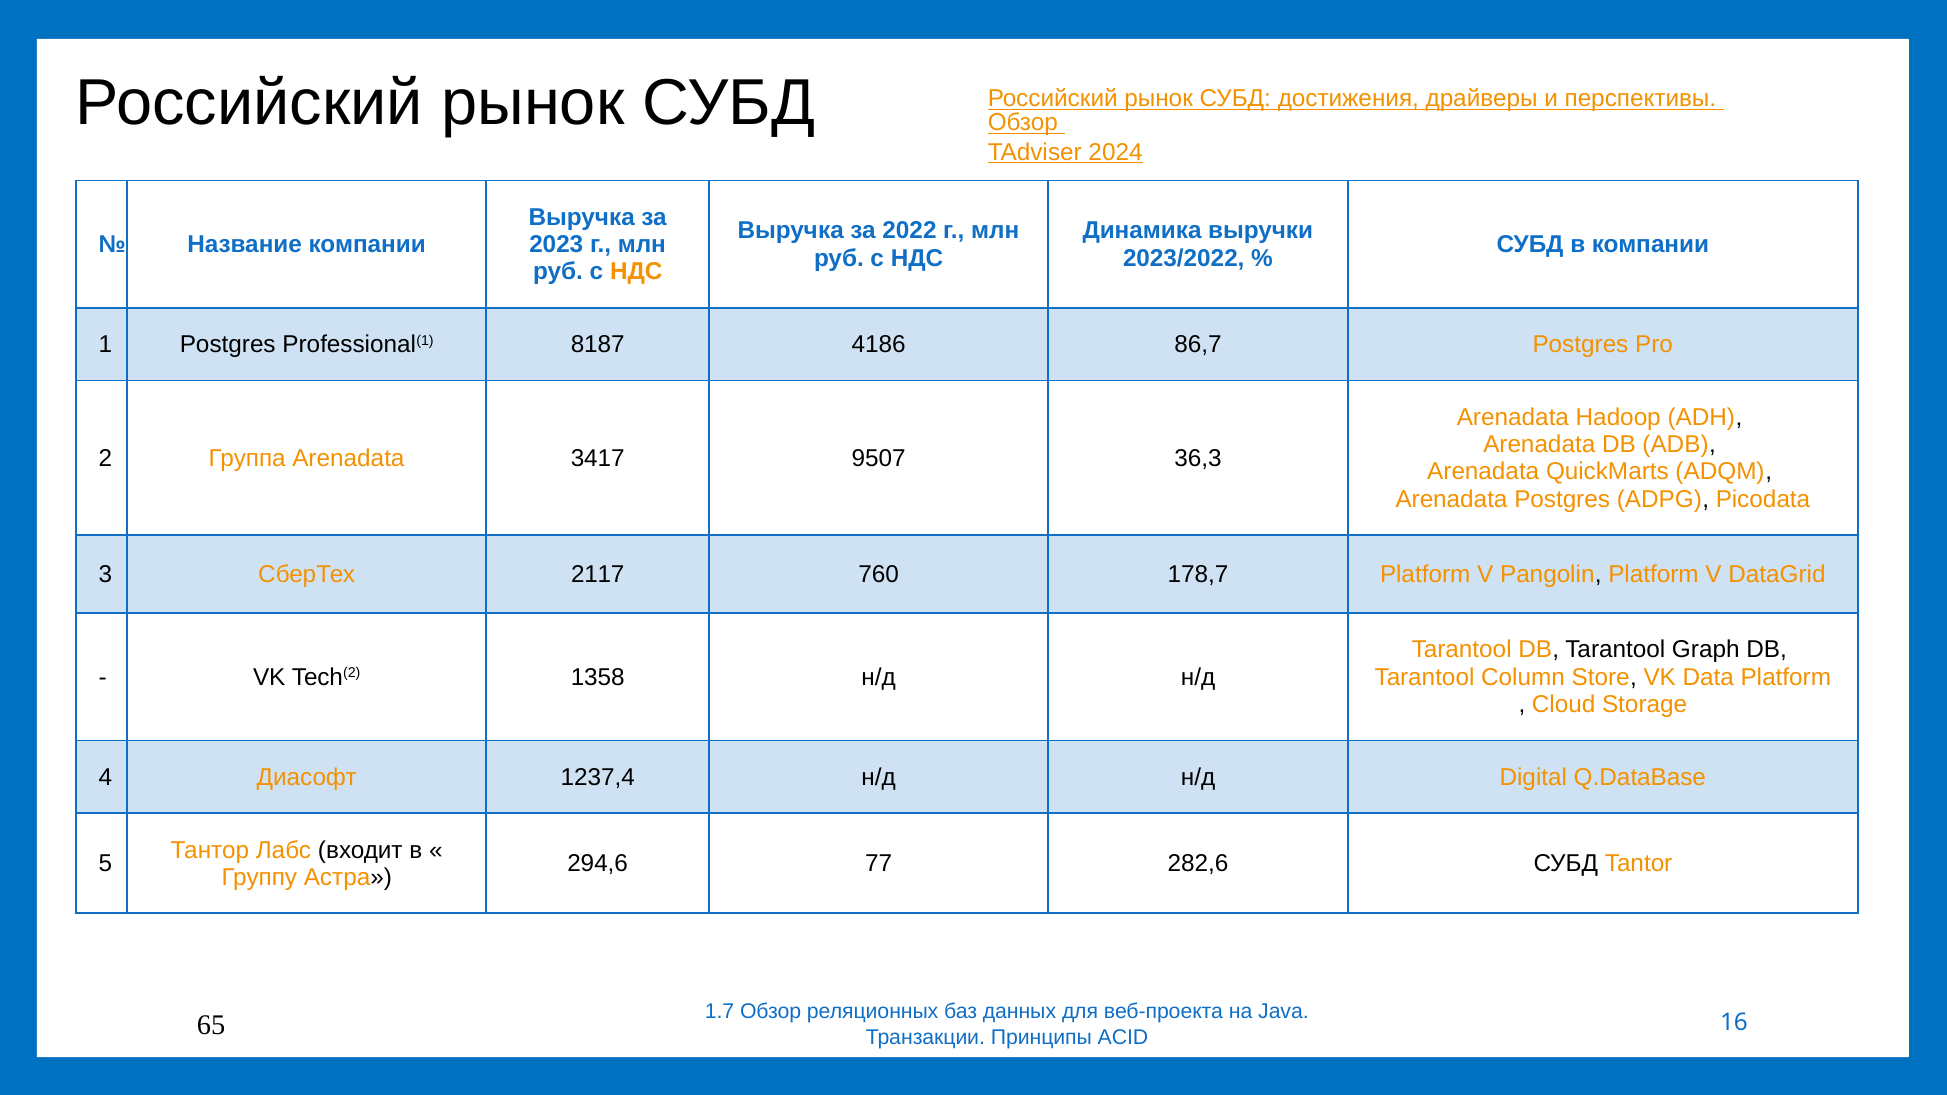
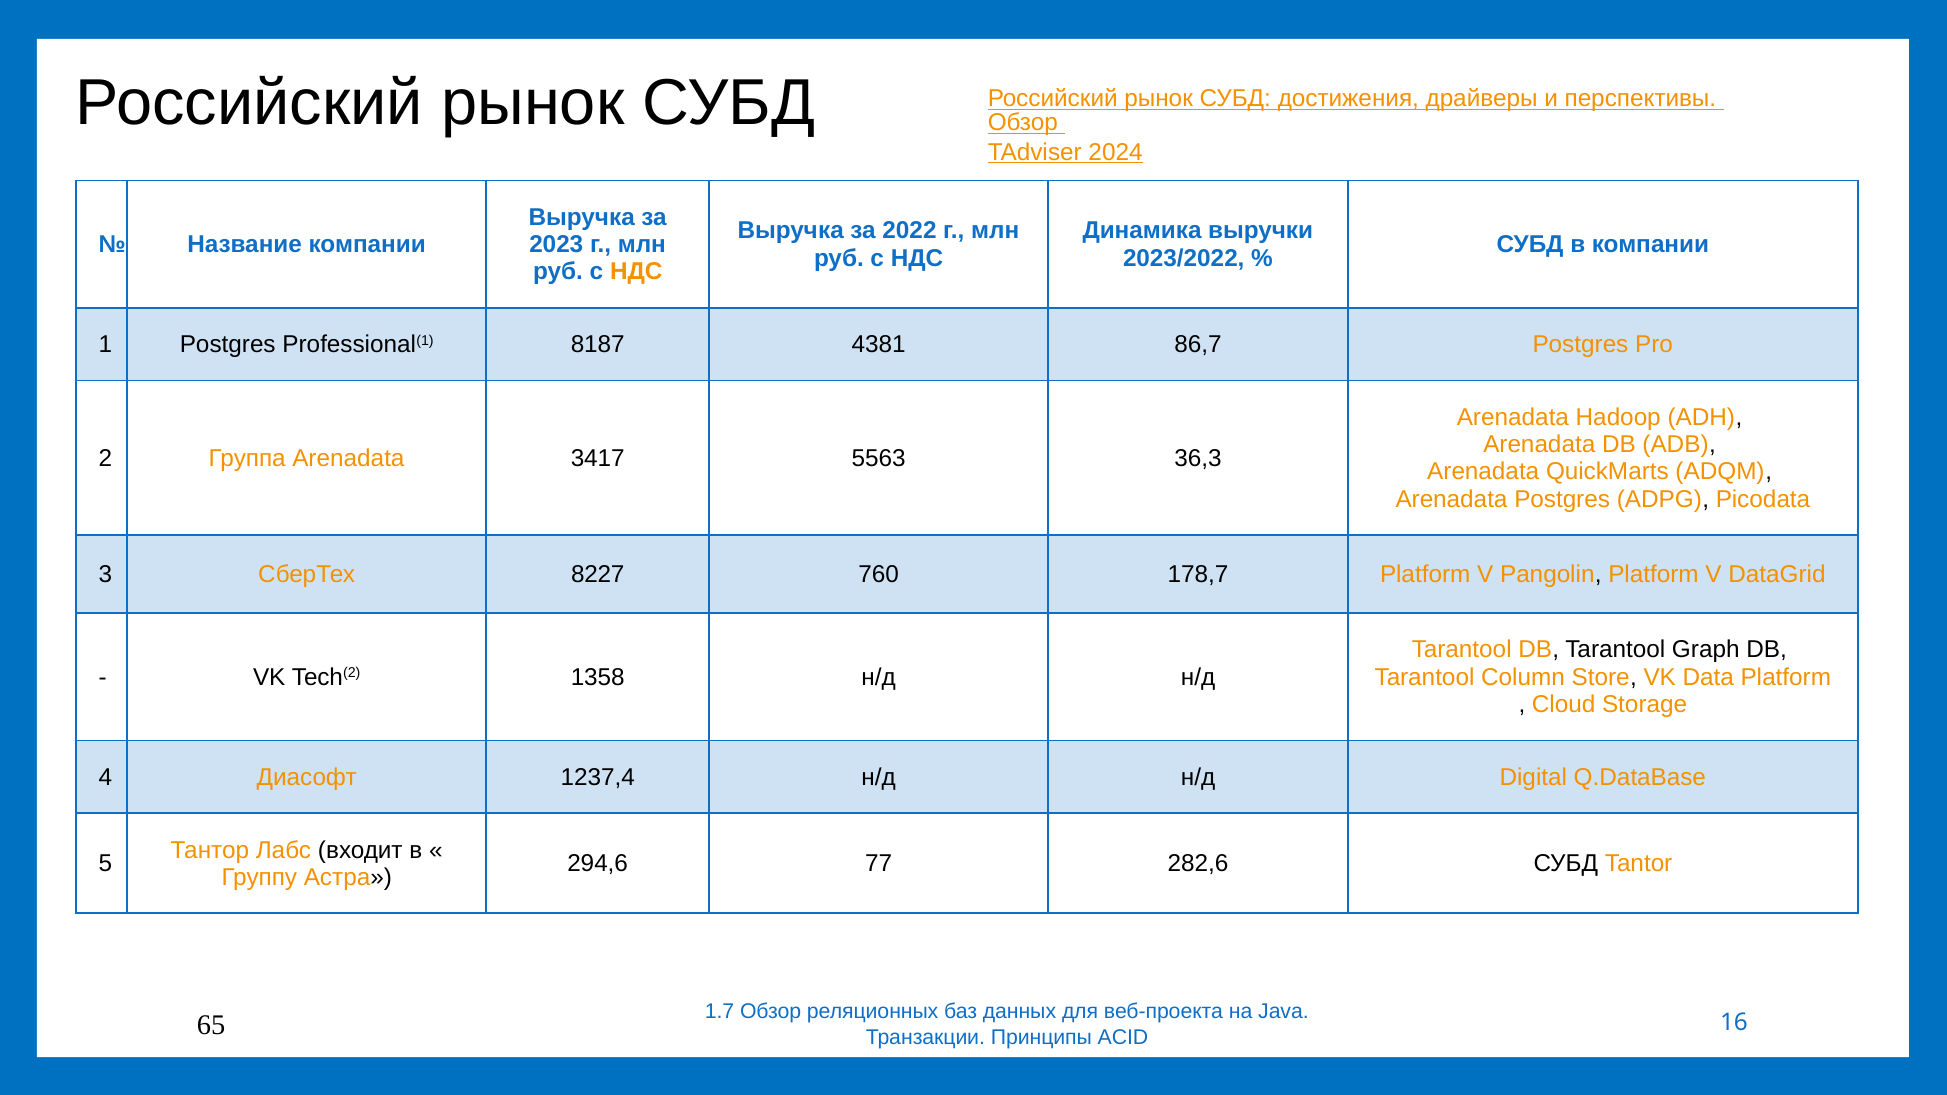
4186: 4186 -> 4381 (879, 345)
9507: 9507 -> 5563 (879, 458)
2117: 2117 -> 8227 (598, 575)
